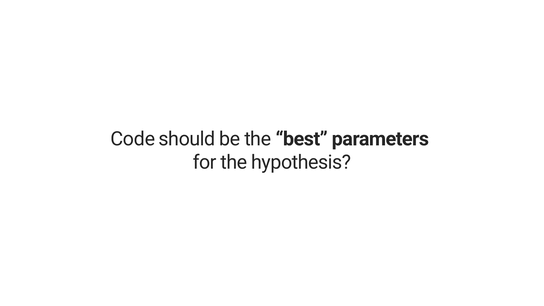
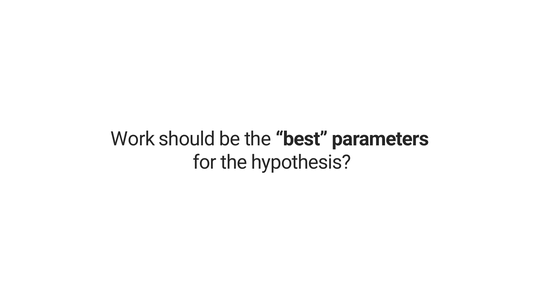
Code: Code -> Work (133, 139)
